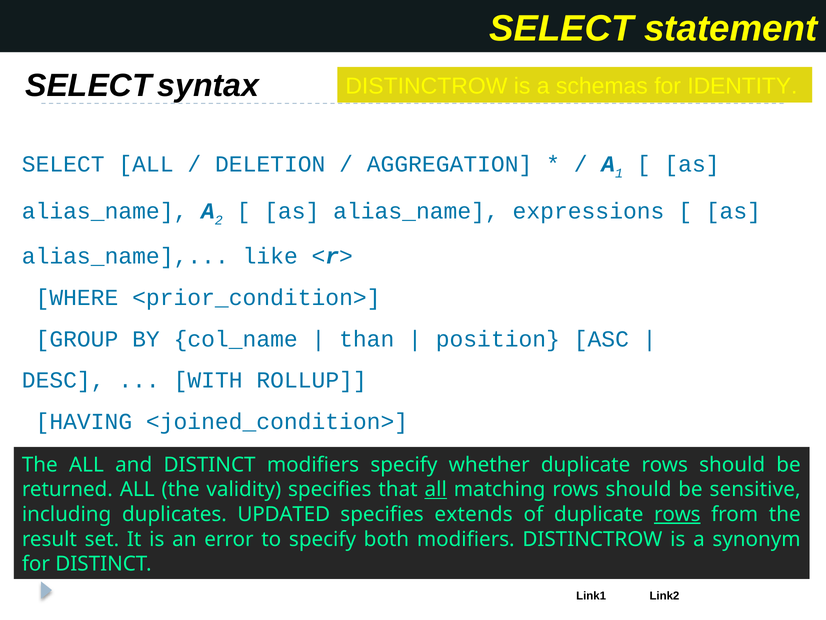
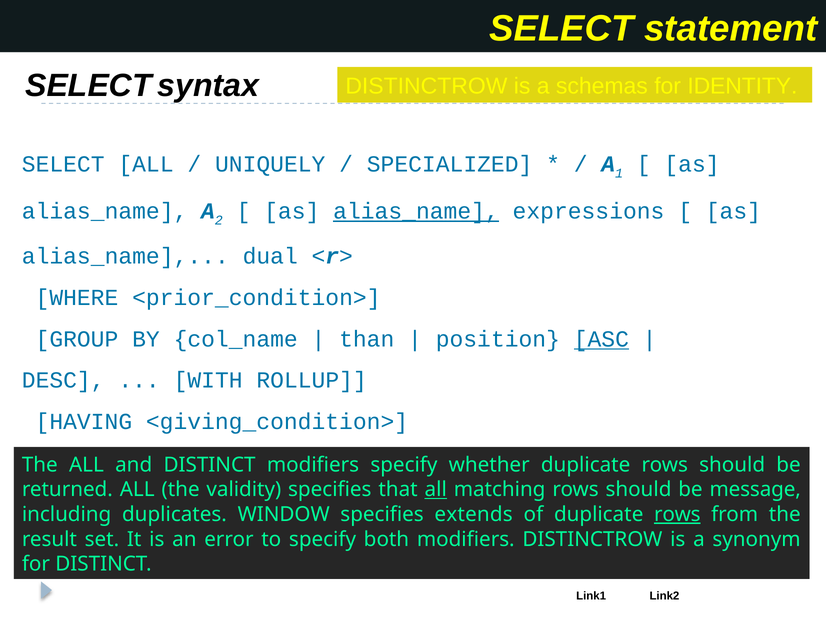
DELETION: DELETION -> UNIQUELY (270, 164)
AGGREGATION: AGGREGATION -> SPECIALIZED (450, 164)
alias_name underline: none -> present (416, 211)
like: like -> dual (270, 256)
ASC underline: none -> present (601, 339)
<joined_condition>: <joined_condition> -> <giving_condition> (277, 421)
sensitive: sensitive -> message (755, 489)
UPDATED: UPDATED -> WINDOW (284, 514)
